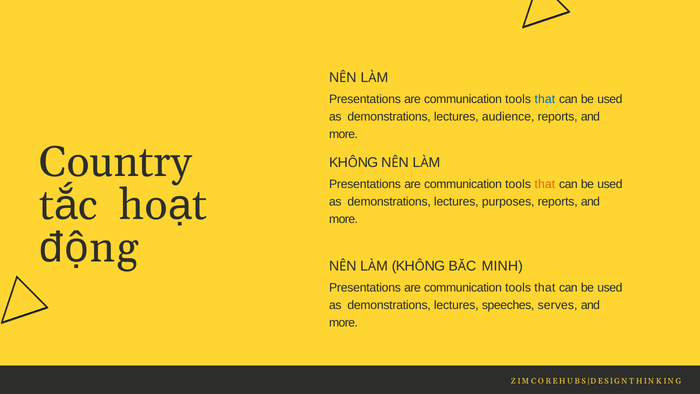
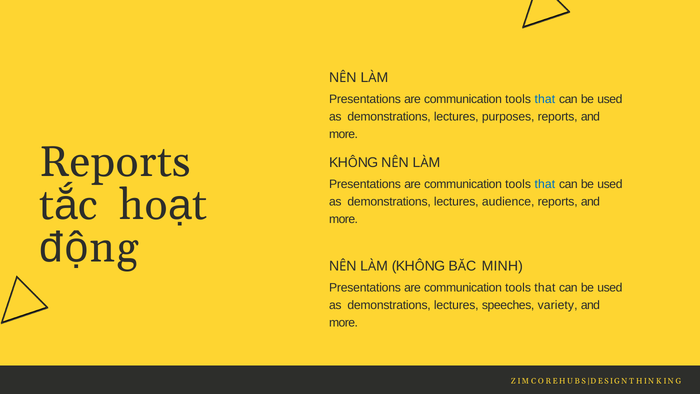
audience: audience -> purposes (508, 116)
Country: Country -> Reports (115, 162)
that colour: orange -> blue (545, 184)
purposes: purposes -> audience (508, 201)
serves: serves -> variety (558, 305)
